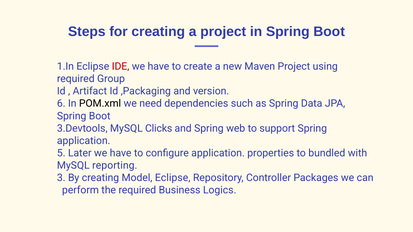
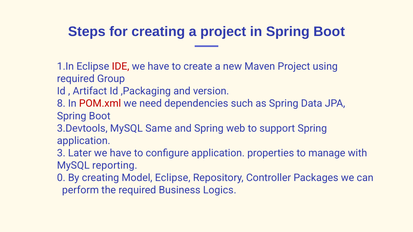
6: 6 -> 8 (61, 104)
POM.xml colour: black -> red (100, 104)
Clicks: Clicks -> Same (159, 128)
5 5: 5 -> 3 (61, 153)
bundled: bundled -> manage (327, 153)
3: 3 -> 0 (61, 178)
